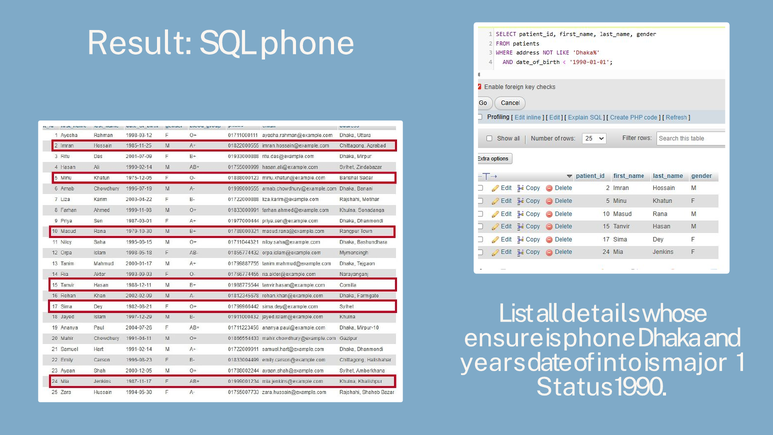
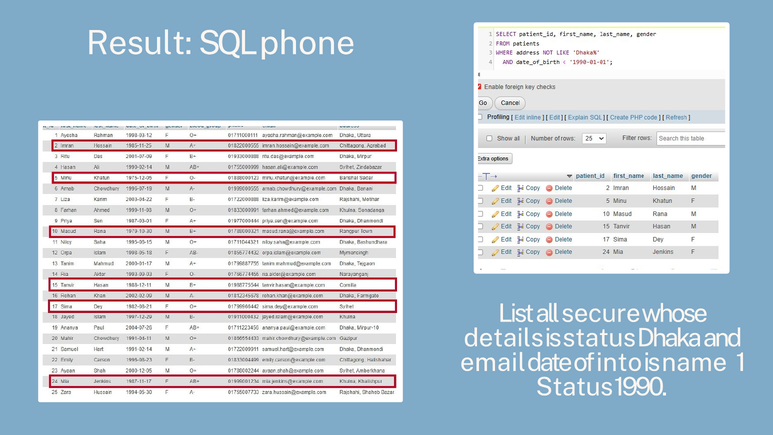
details: details -> secure (601, 313)
ensure: ensure -> details (504, 338)
is phone: phone -> status (599, 338)
years: years -> email (493, 362)
major: major -> name (694, 362)
